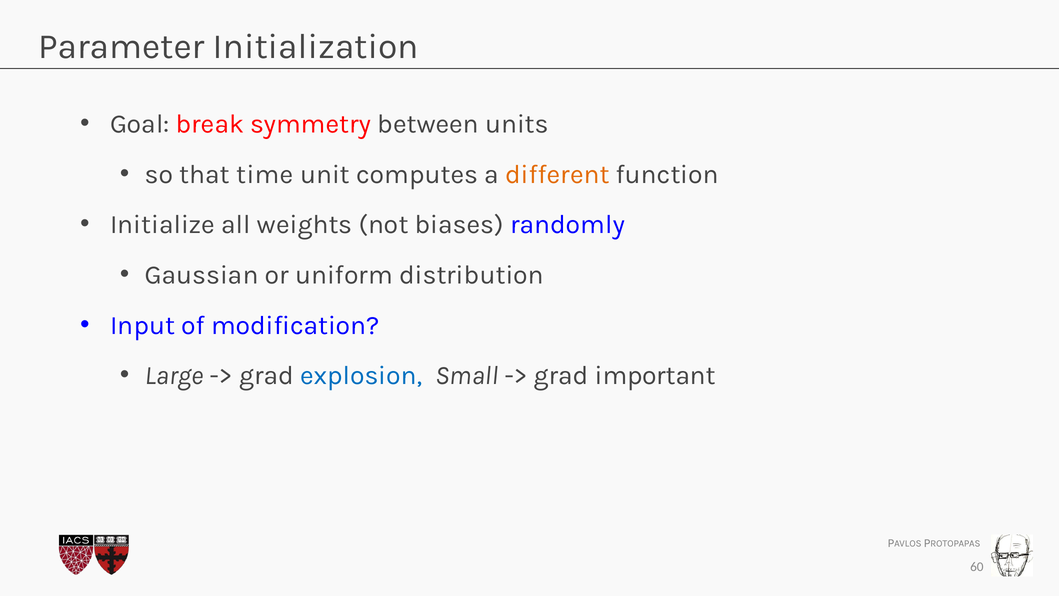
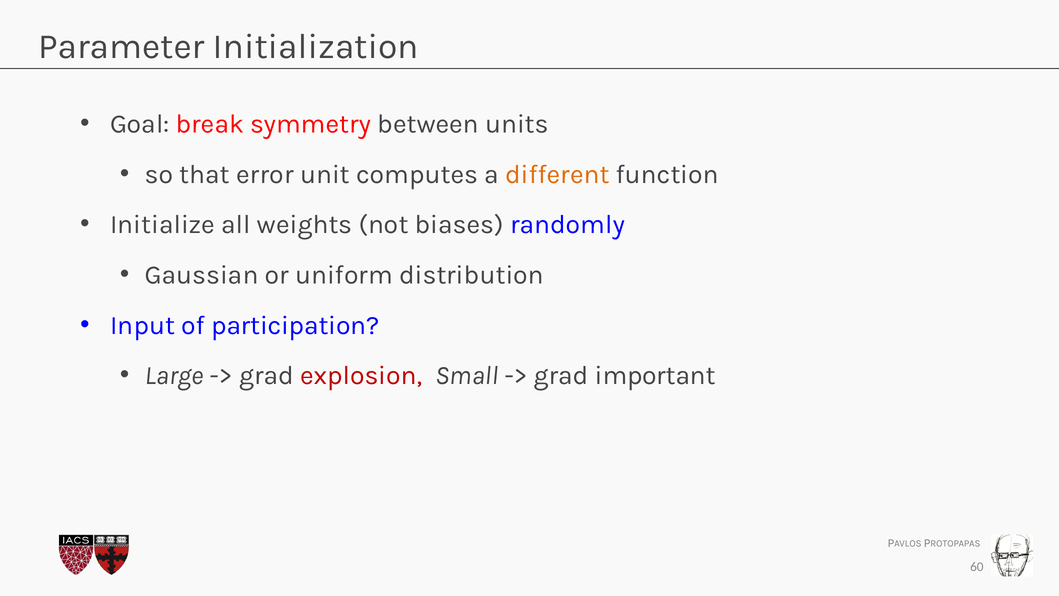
time: time -> error (265, 174)
modification: modification -> participation (295, 325)
explosion colour: blue -> red (361, 375)
